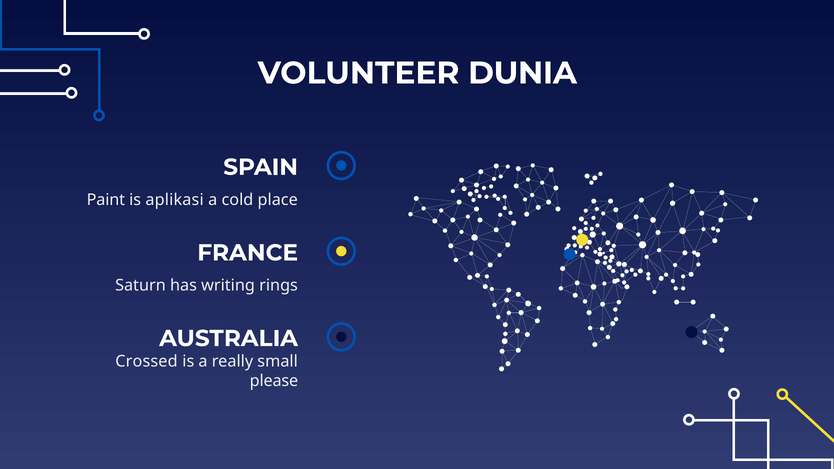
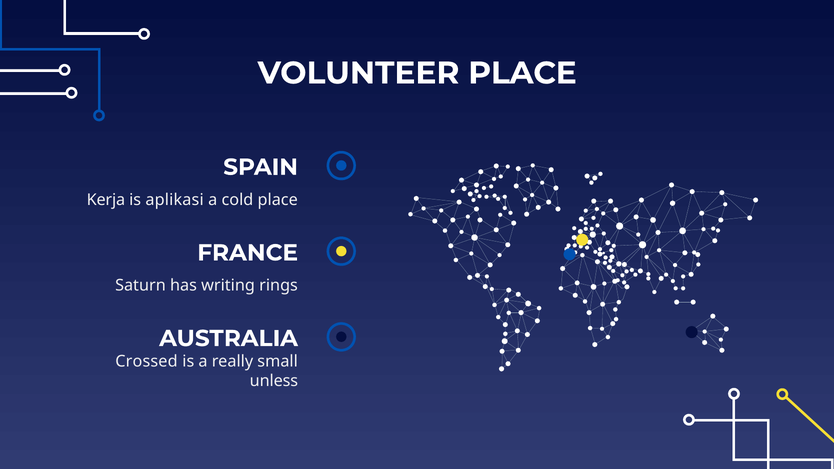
VOLUNTEER DUNIA: DUNIA -> PLACE (522, 73)
Paint: Paint -> Kerja (106, 200)
please: please -> unless (274, 381)
